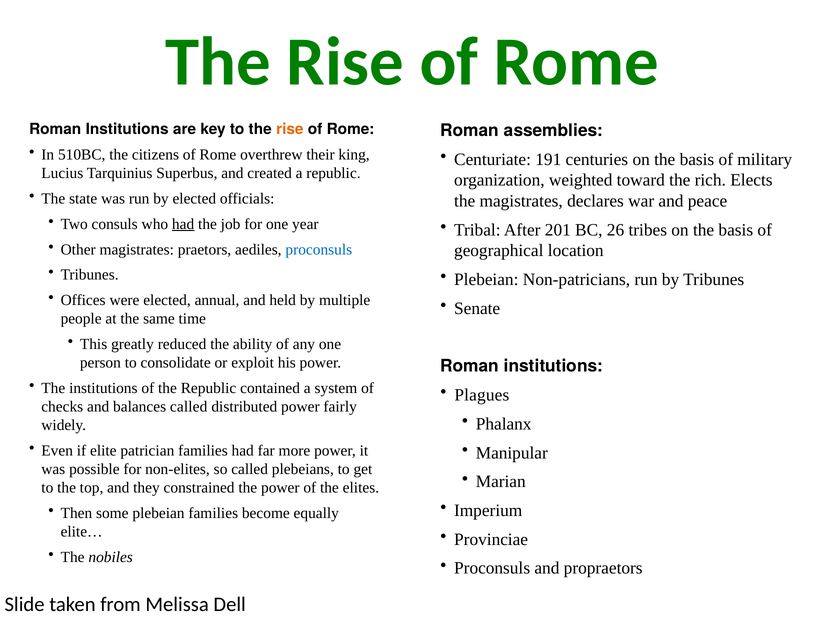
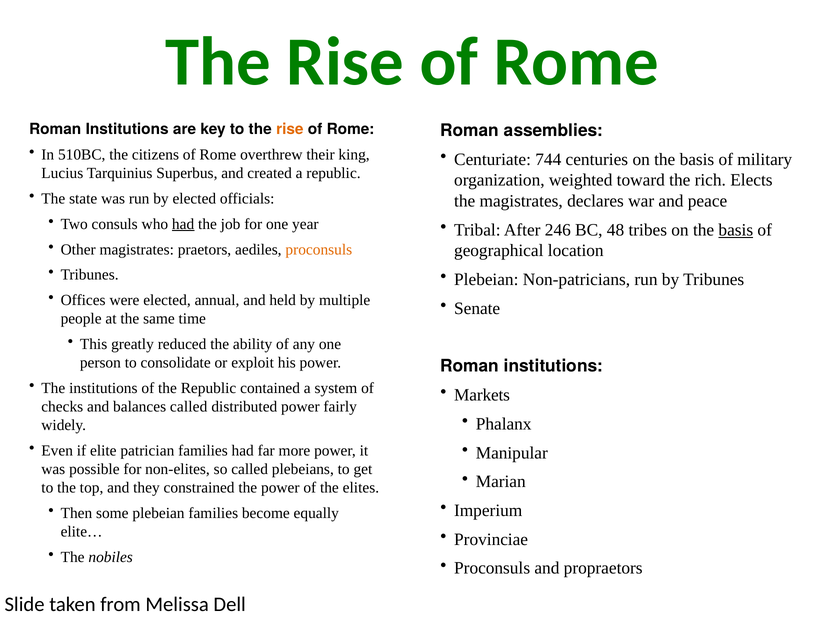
191: 191 -> 744 (548, 159)
201: 201 -> 246 (558, 230)
26: 26 -> 48 (616, 230)
basis underline: none -> present (736, 230)
proconsuls colour: blue -> orange (319, 249)
Plagues: Plagues -> Markets (482, 395)
